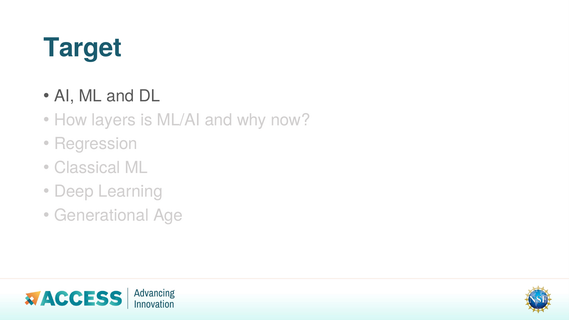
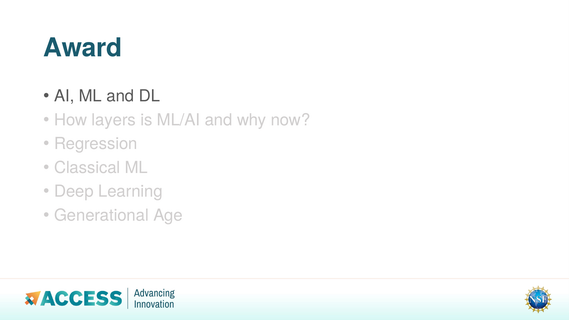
Target: Target -> Award (83, 48)
